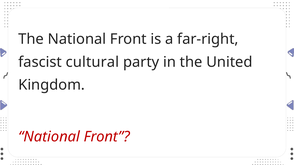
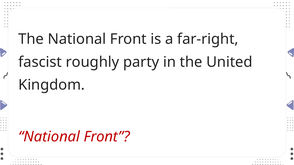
cultural: cultural -> roughly (92, 62)
